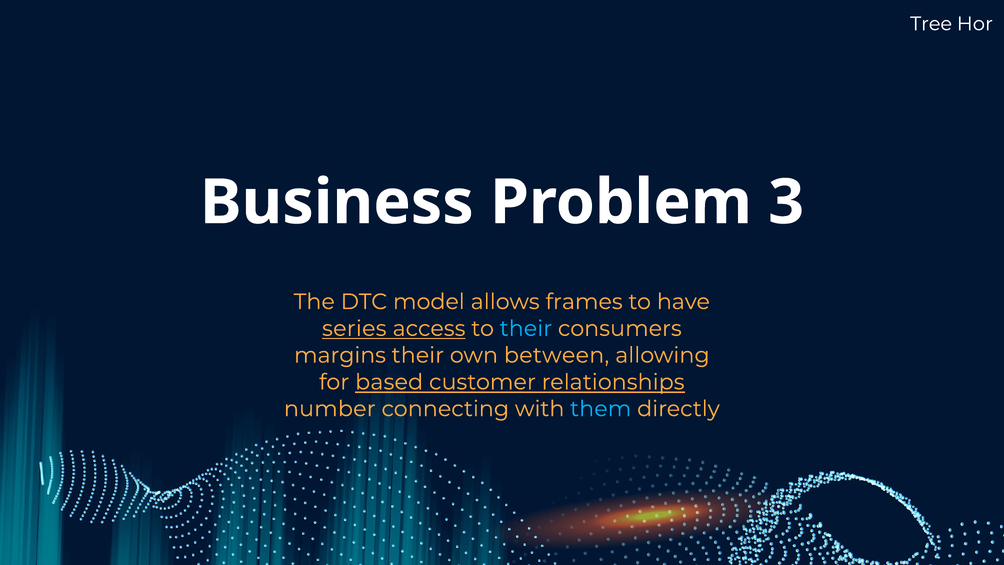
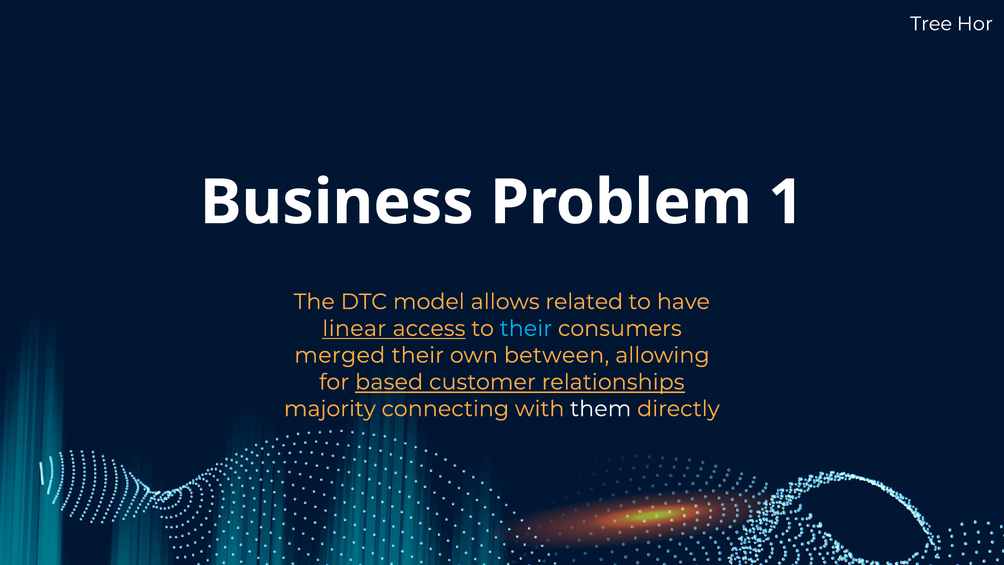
3: 3 -> 1 (786, 202)
frames: frames -> related (584, 302)
series: series -> linear (354, 328)
margins: margins -> merged (340, 355)
number: number -> majority (330, 409)
them colour: light blue -> white (601, 409)
